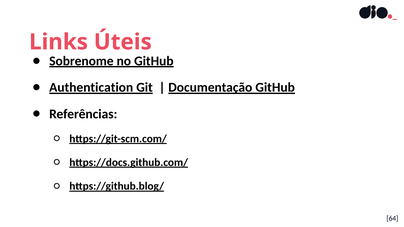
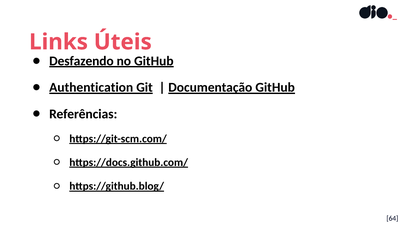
Sobrenome: Sobrenome -> Desfazendo (81, 61)
